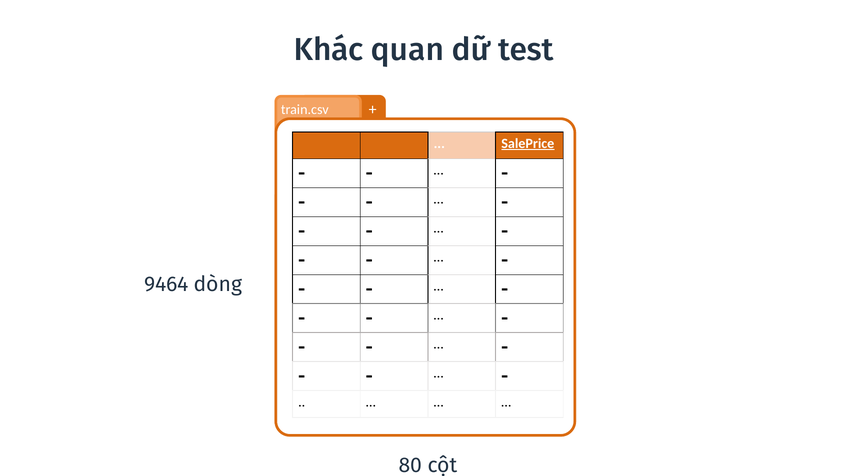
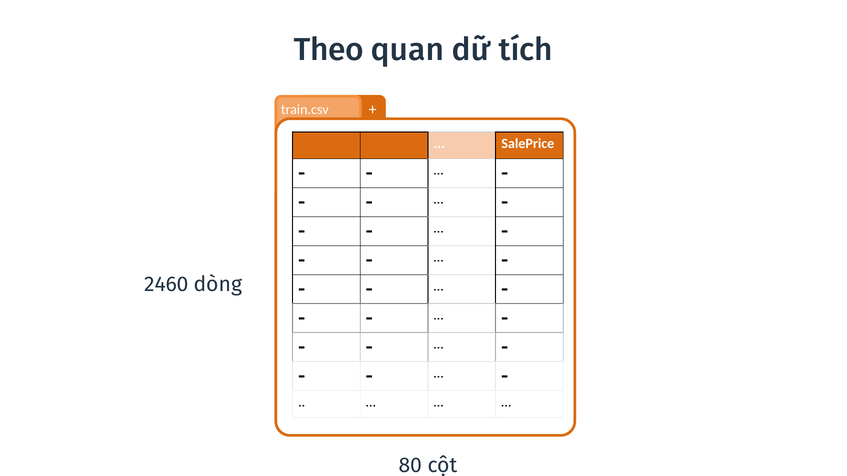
Khác: Khác -> Theo (329, 50)
test: test -> tích (526, 50)
SalePrice underline: present -> none (528, 144)
9464: 9464 -> 2460 (167, 285)
